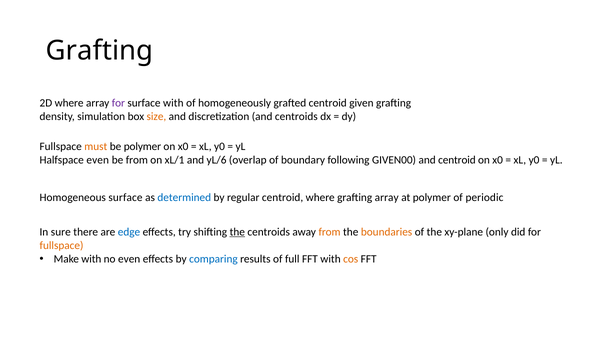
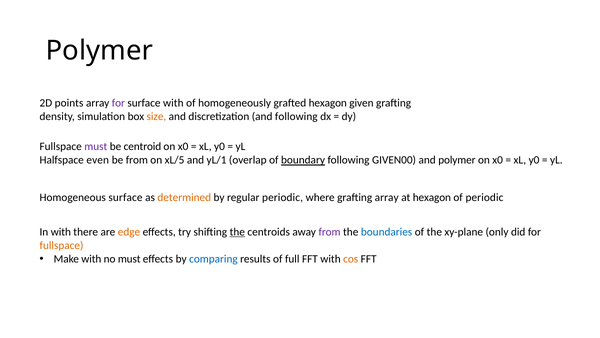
Grafting: Grafting -> Polymer (99, 50)
2D where: where -> points (69, 103)
grafted centroid: centroid -> hexagon (328, 103)
and centroids: centroids -> following (296, 117)
must colour: orange -> purple (96, 146)
be polymer: polymer -> centroid (142, 146)
xL/1: xL/1 -> xL/5 (175, 160)
yL/6: yL/6 -> yL/1 (217, 160)
boundary underline: none -> present (303, 160)
and centroid: centroid -> polymer (457, 160)
determined colour: blue -> orange (184, 197)
regular centroid: centroid -> periodic (283, 197)
at polymer: polymer -> hexagon (432, 197)
In sure: sure -> with (61, 232)
edge colour: blue -> orange (129, 232)
from colour: orange -> purple (330, 232)
boundaries colour: orange -> blue (387, 232)
no even: even -> must (129, 259)
